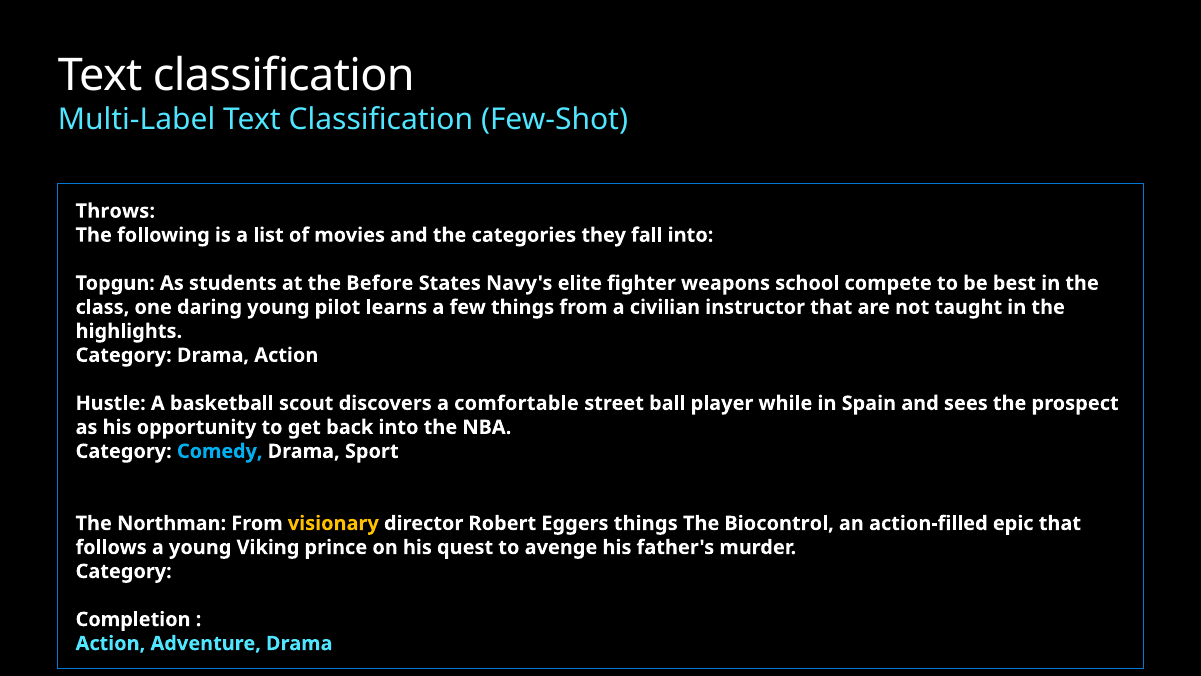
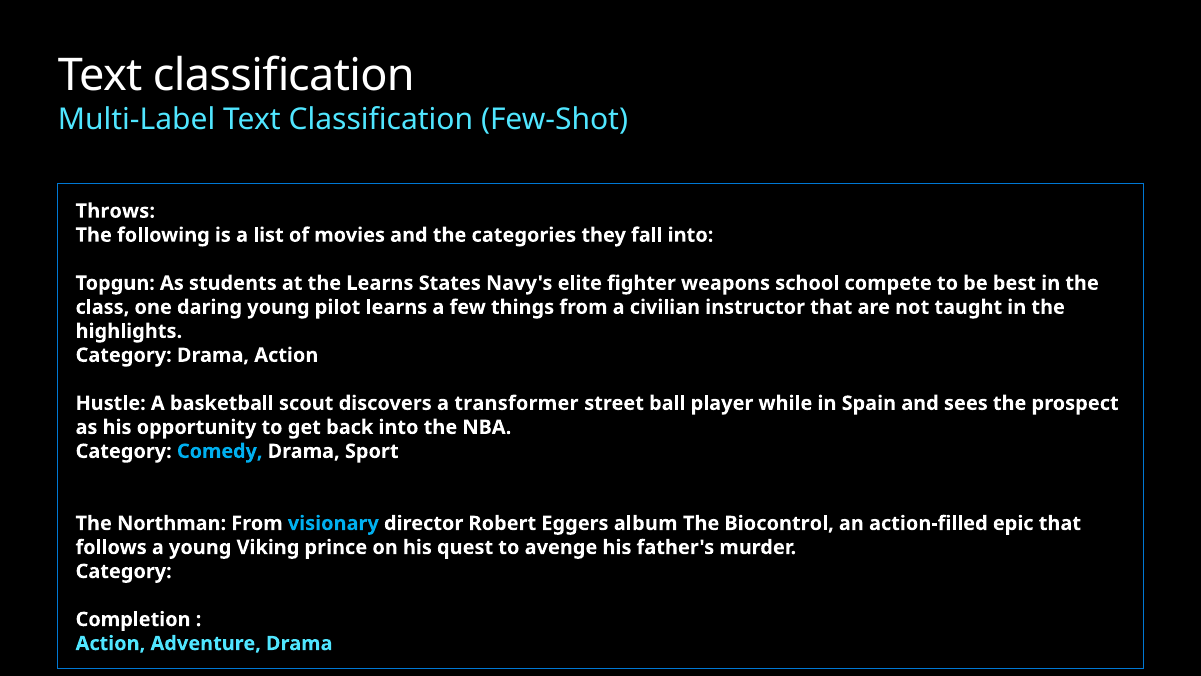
the Before: Before -> Learns (380, 283)
comfortable: comfortable -> transformer (516, 403)
visionary colour: yellow -> light blue (333, 523)
Eggers things: things -> album (646, 523)
